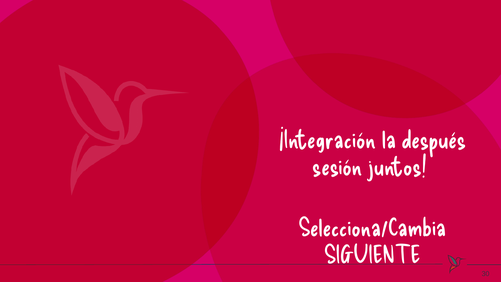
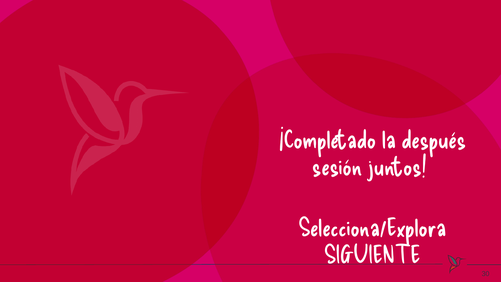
¡Integración: ¡Integración -> ¡Completado (328, 140)
Selecciona/Cambia: Selecciona/Cambia -> Selecciona/Explora (372, 228)
